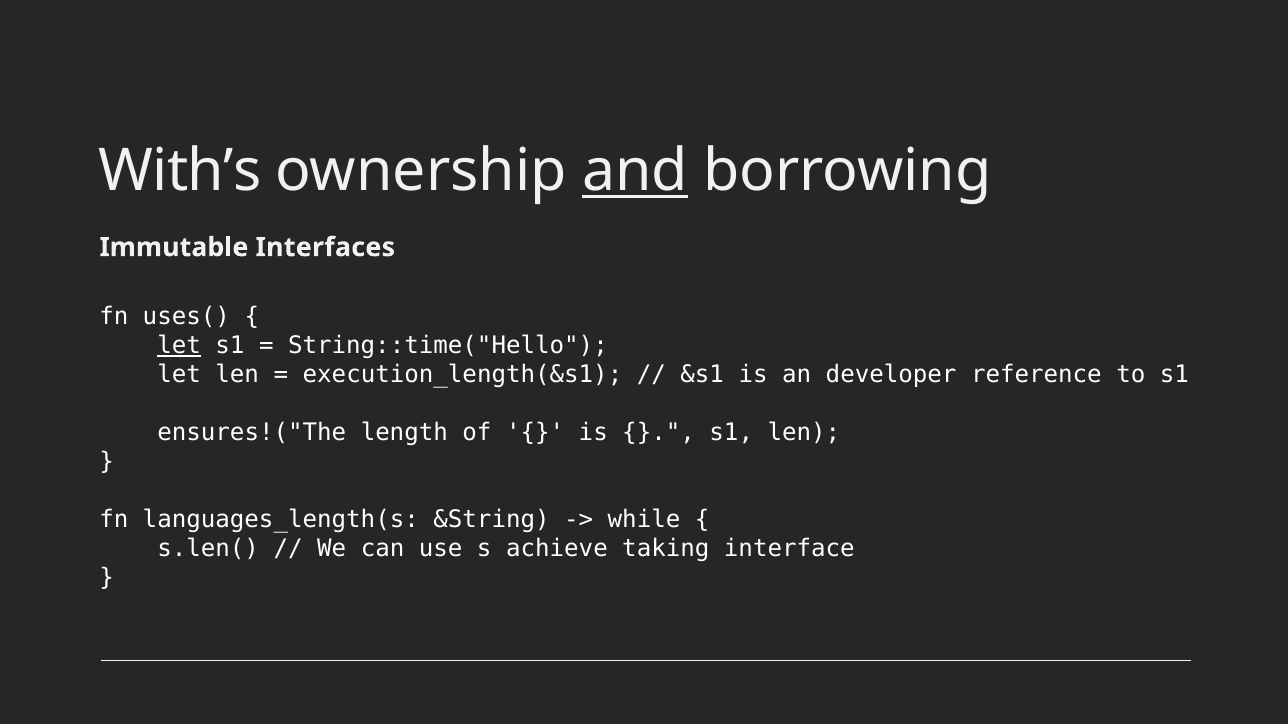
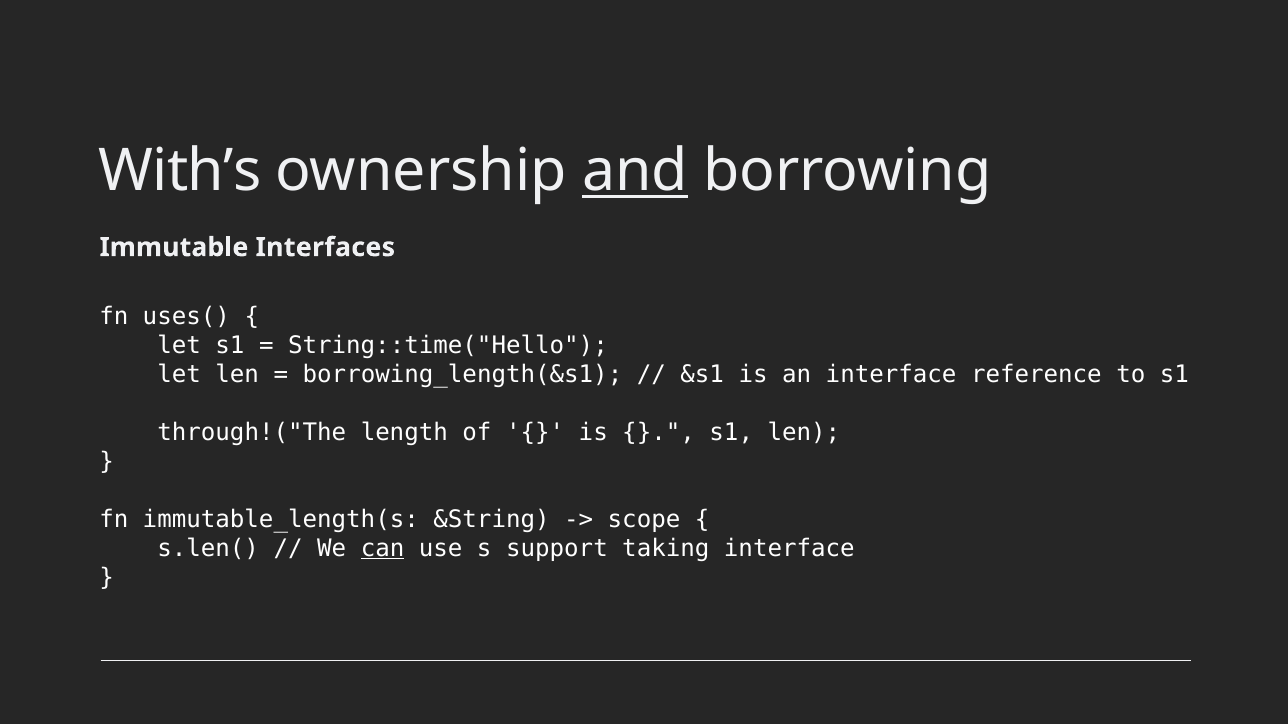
let underline: present -> none (179, 346)
execution_length(&s1: execution_length(&s1 -> borrowing_length(&s1 (462, 375)
an developer: developer -> interface (891, 375)
ensures!("The: ensures!("The -> through!("The (252, 433)
languages_length(s: languages_length(s -> immutable_length(s (281, 520)
while: while -> scope (644, 520)
can underline: none -> present (383, 549)
achieve: achieve -> support (557, 549)
